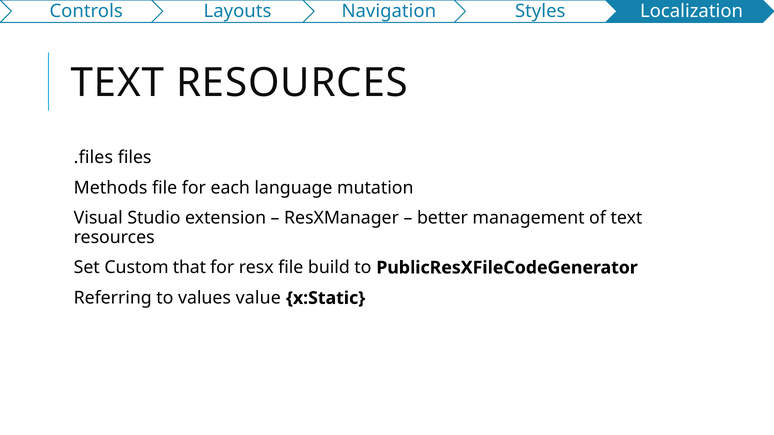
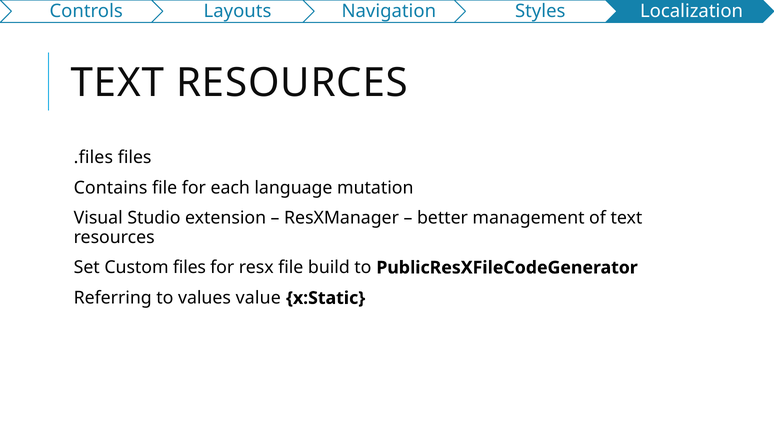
Methods: Methods -> Contains (111, 188)
Custom that: that -> files (189, 268)
